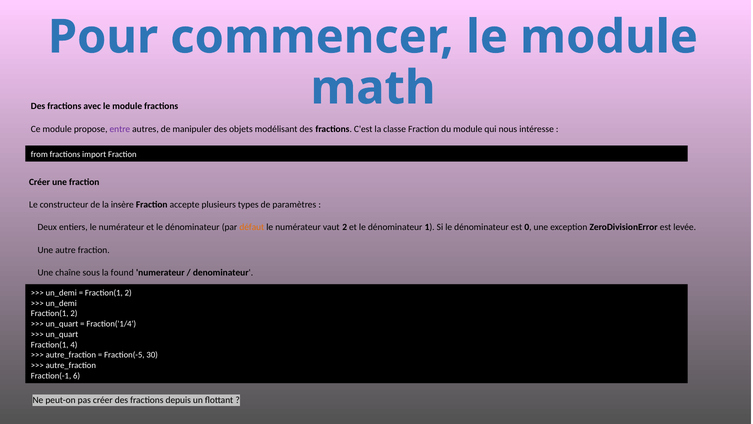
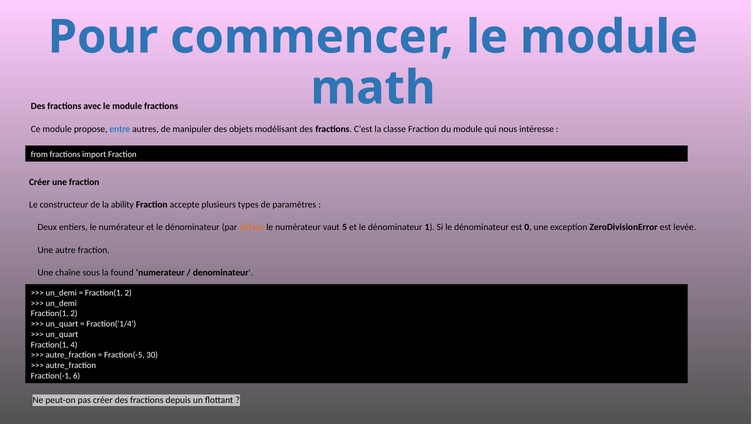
entre colour: purple -> blue (120, 129)
insère: insère -> ability (122, 205)
vaut 2: 2 -> 5 (345, 227)
